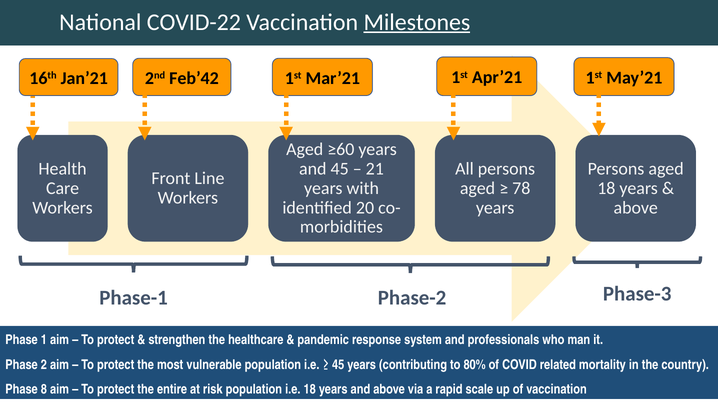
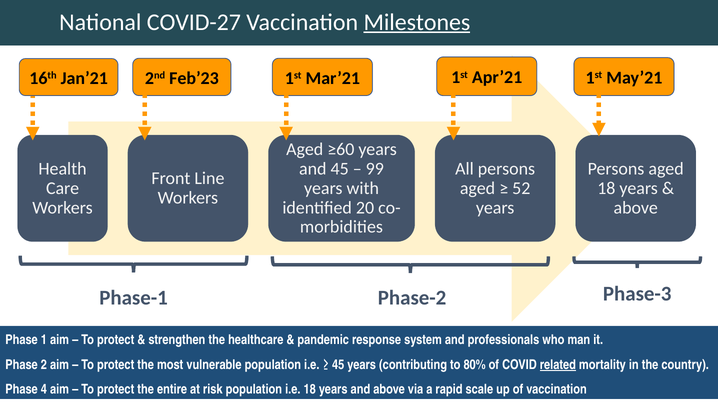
COVID-22: COVID-22 -> COVID-27 (194, 22)
Feb’42: Feb’42 -> Feb’23 (194, 78)
21: 21 -> 99 (375, 169)
78: 78 -> 52 (521, 188)
related underline: none -> present (558, 364)
8: 8 -> 4 (44, 389)
